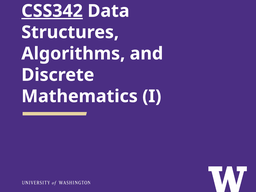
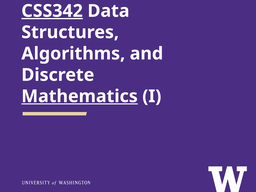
Mathematics underline: none -> present (80, 96)
